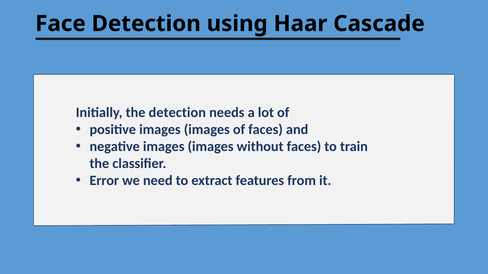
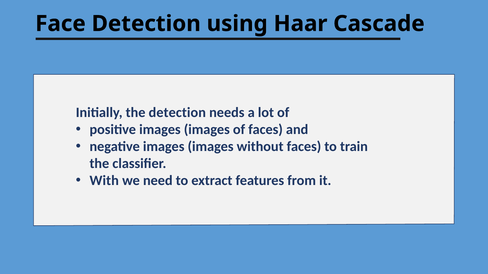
Error: Error -> With (104, 181)
